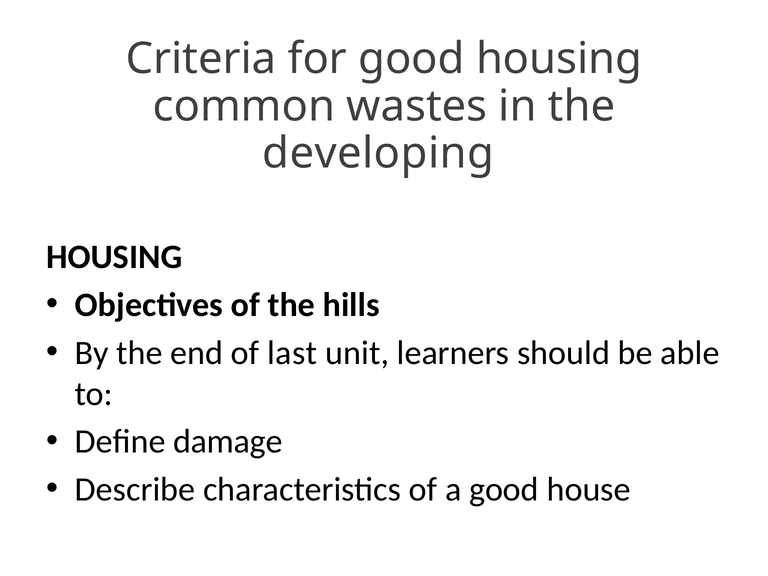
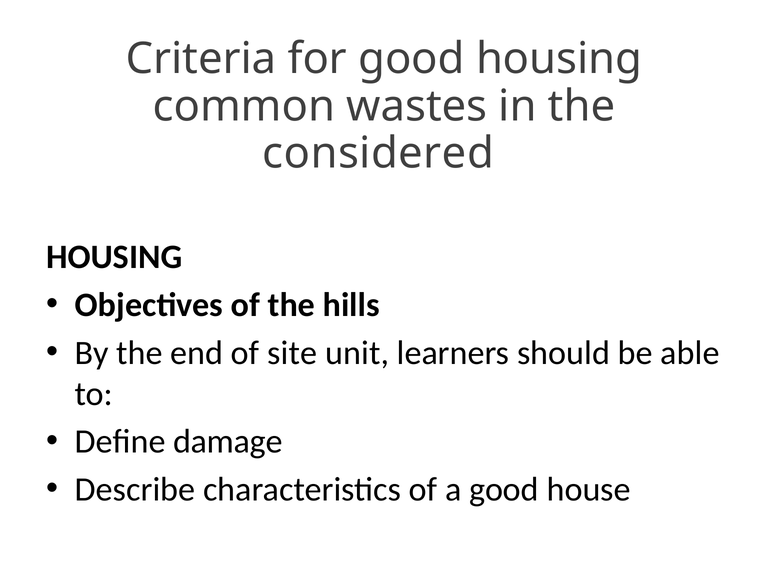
developing: developing -> considered (378, 153)
last: last -> site (292, 353)
